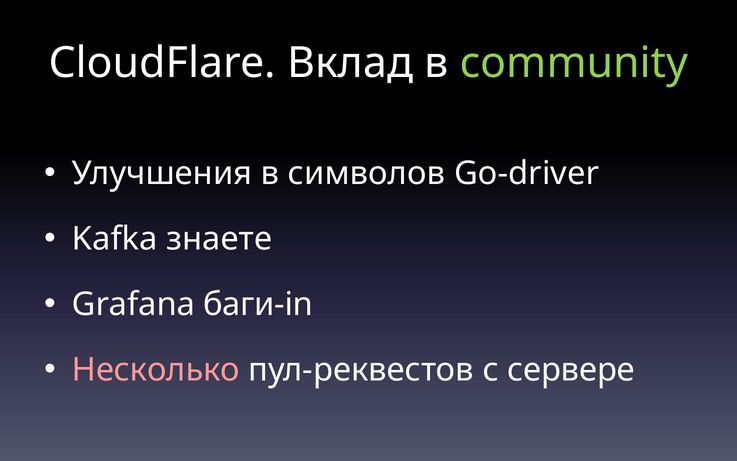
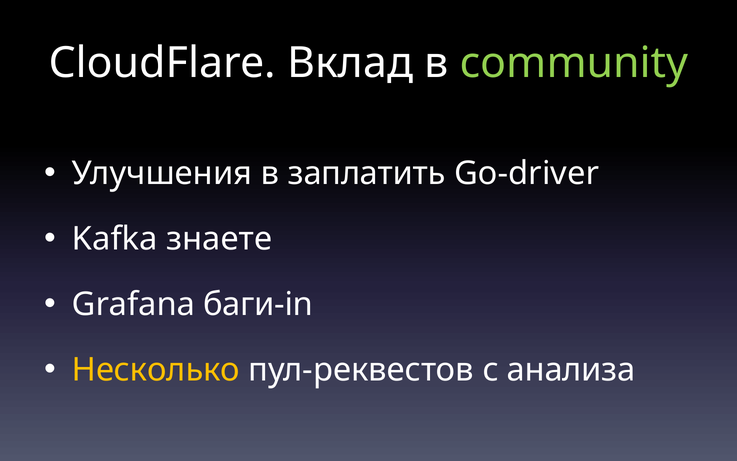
символов: символов -> заплатить (367, 173)
Несколько colour: pink -> yellow (156, 370)
сервере: сервере -> анализа (571, 370)
